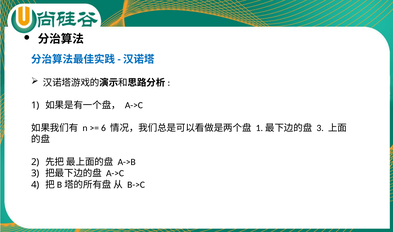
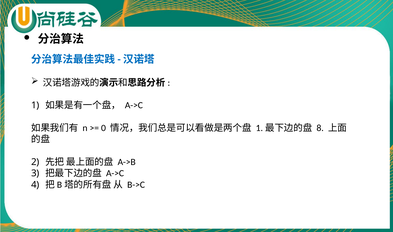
6: 6 -> 0 (103, 128)
3: 3 -> 8 (320, 128)
